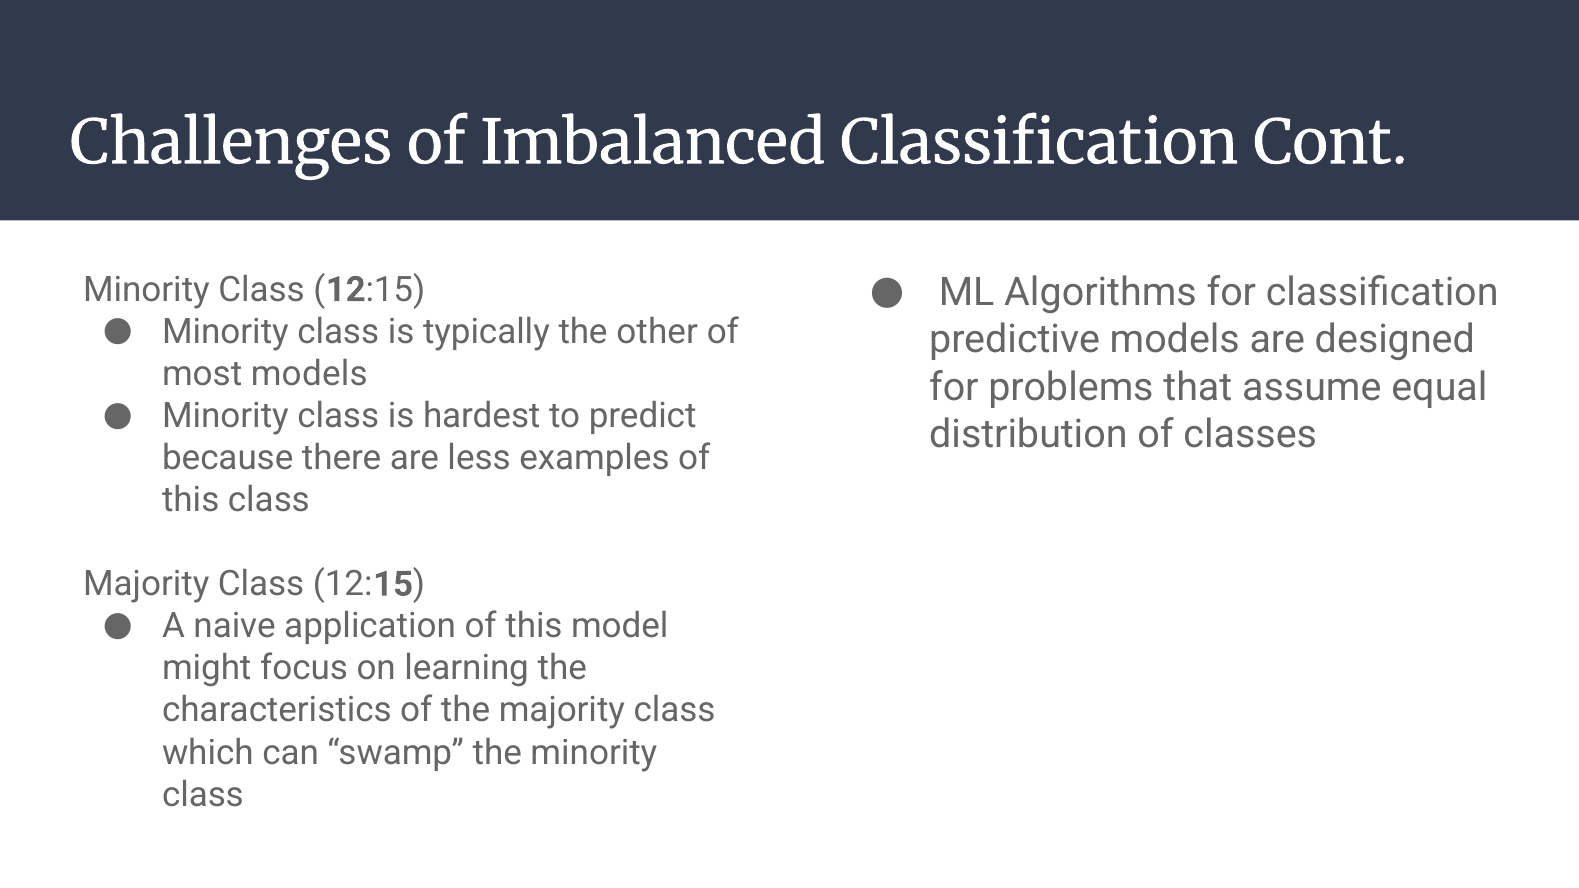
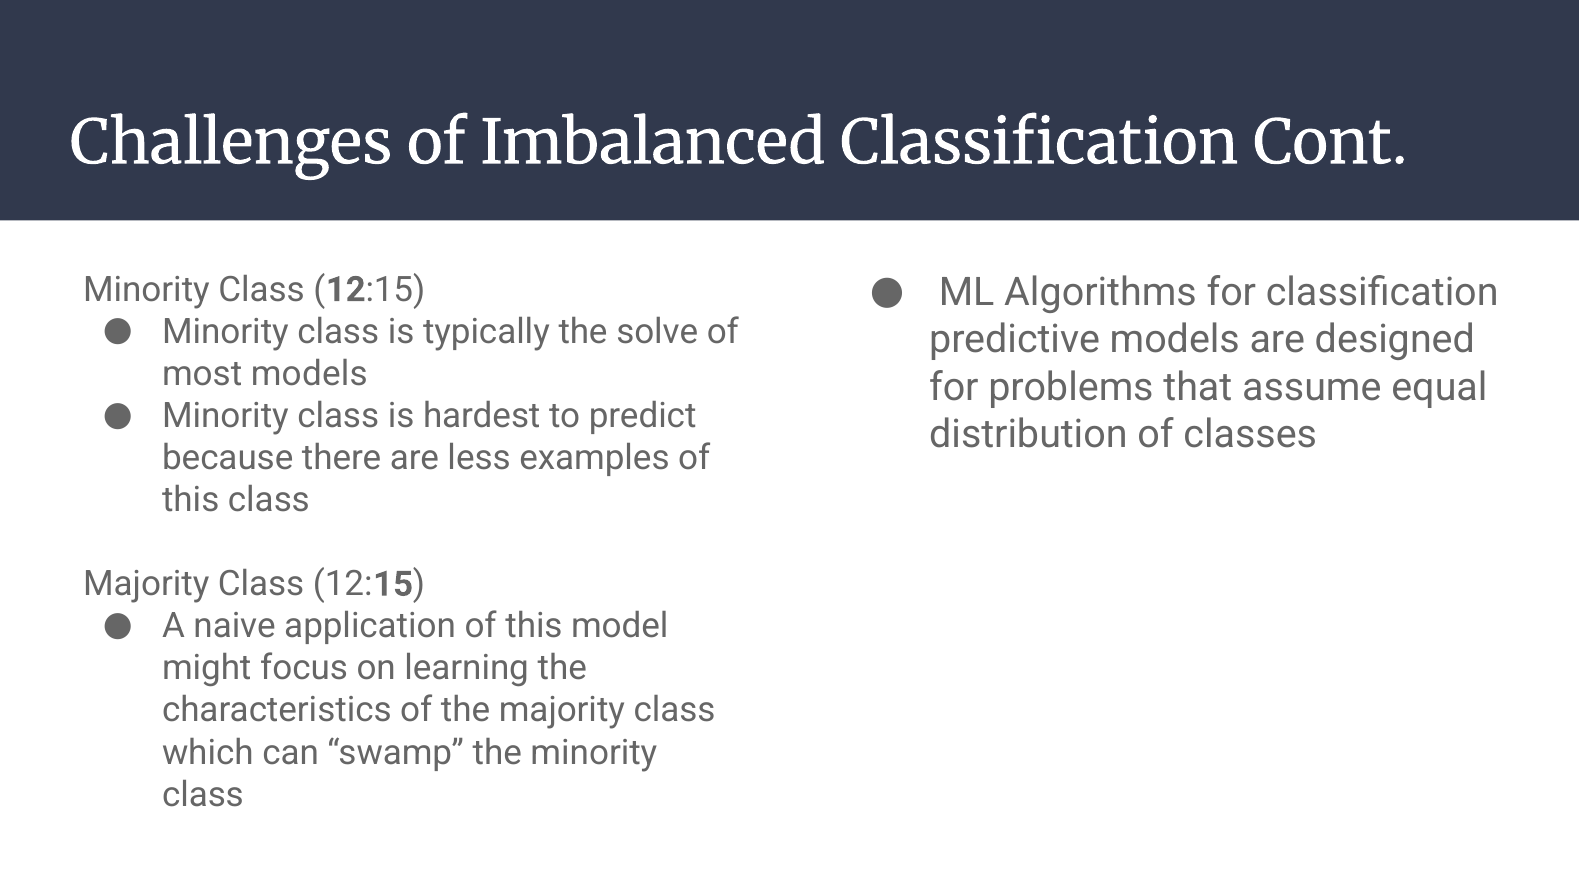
other: other -> solve (657, 332)
